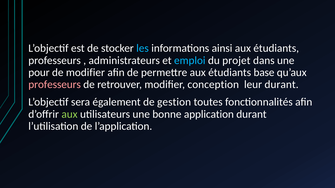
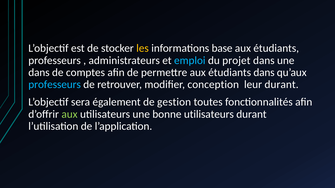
les colour: light blue -> yellow (143, 48)
ainsi: ainsi -> base (222, 48)
pour: pour -> dans (39, 73)
de modifier: modifier -> comptes (85, 73)
étudiants base: base -> dans (264, 73)
professeurs colour: pink -> light blue (55, 85)
bonne application: application -> utilisateurs (209, 114)
